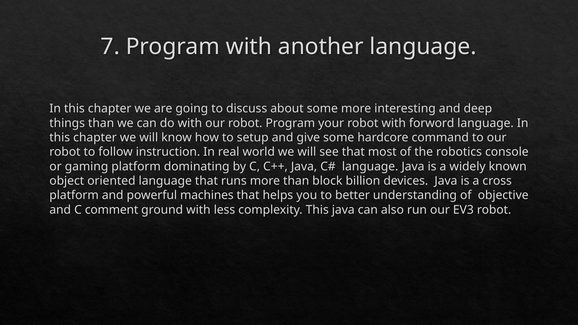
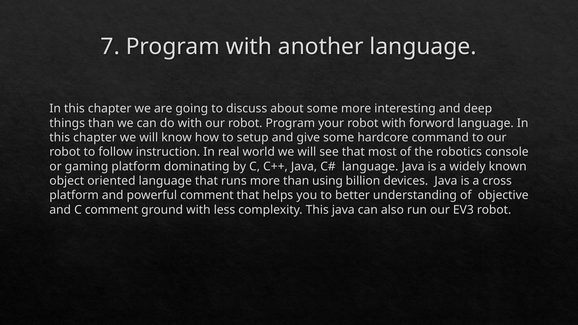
block: block -> using (327, 181)
powerful machines: machines -> comment (207, 195)
